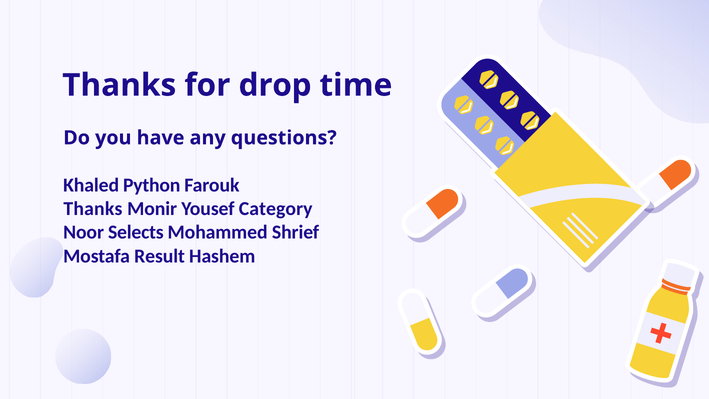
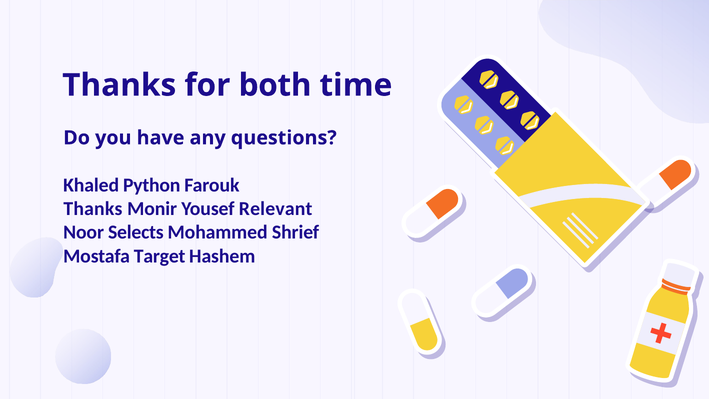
drop: drop -> both (275, 85)
Category: Category -> Relevant (276, 209)
Result: Result -> Target (160, 256)
